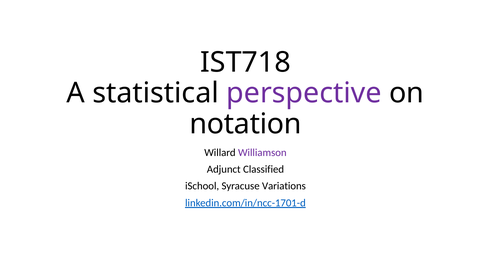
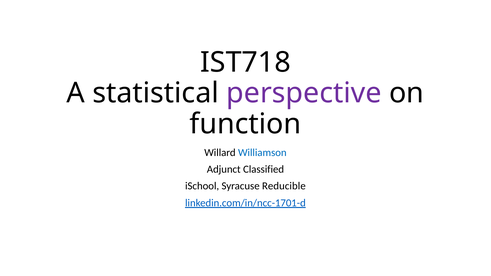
notation: notation -> function (245, 124)
Williamson colour: purple -> blue (262, 153)
Variations: Variations -> Reducible (284, 186)
